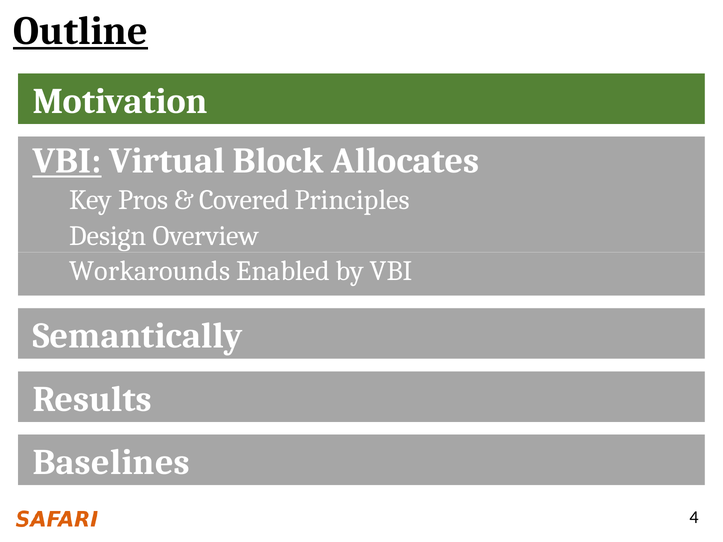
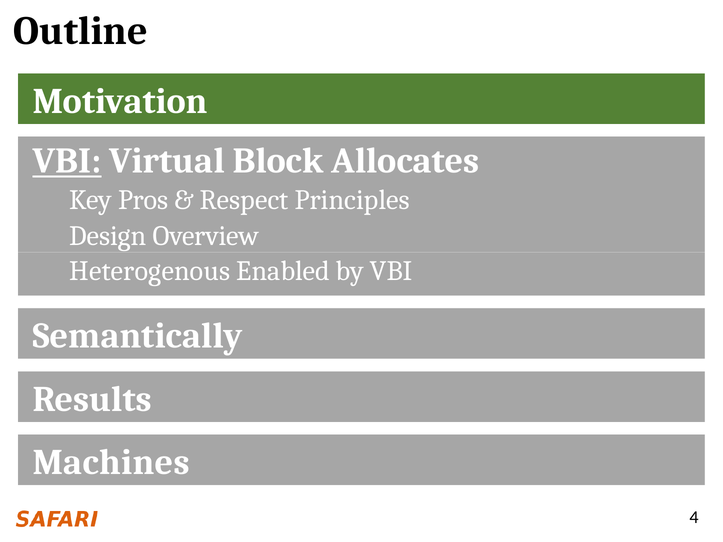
Outline underline: present -> none (80, 31)
Covered: Covered -> Respect (244, 200)
Workarounds: Workarounds -> Heterogenous (150, 271)
Baselines: Baselines -> Machines (111, 463)
